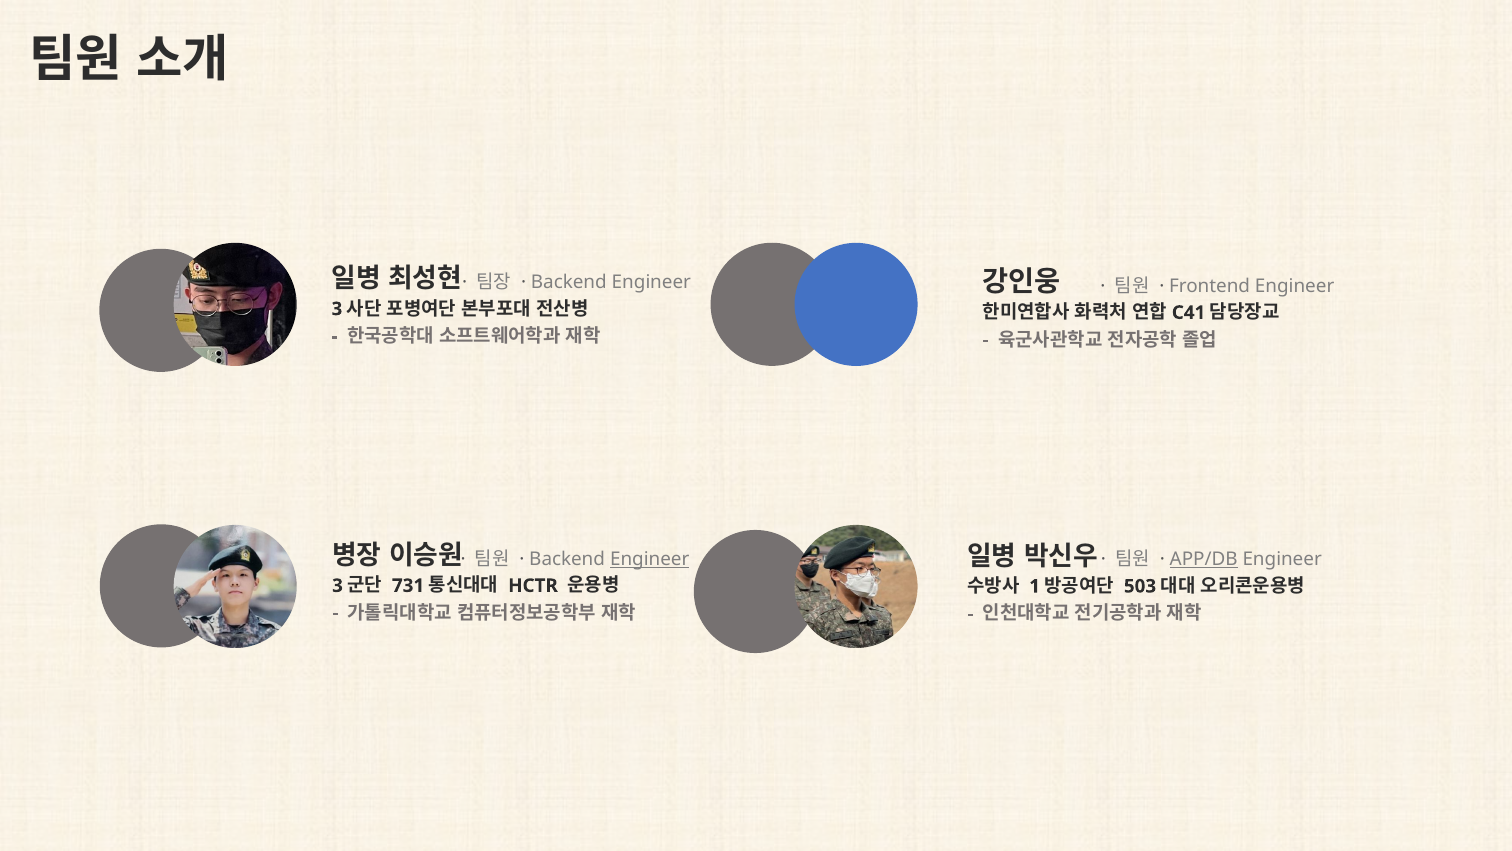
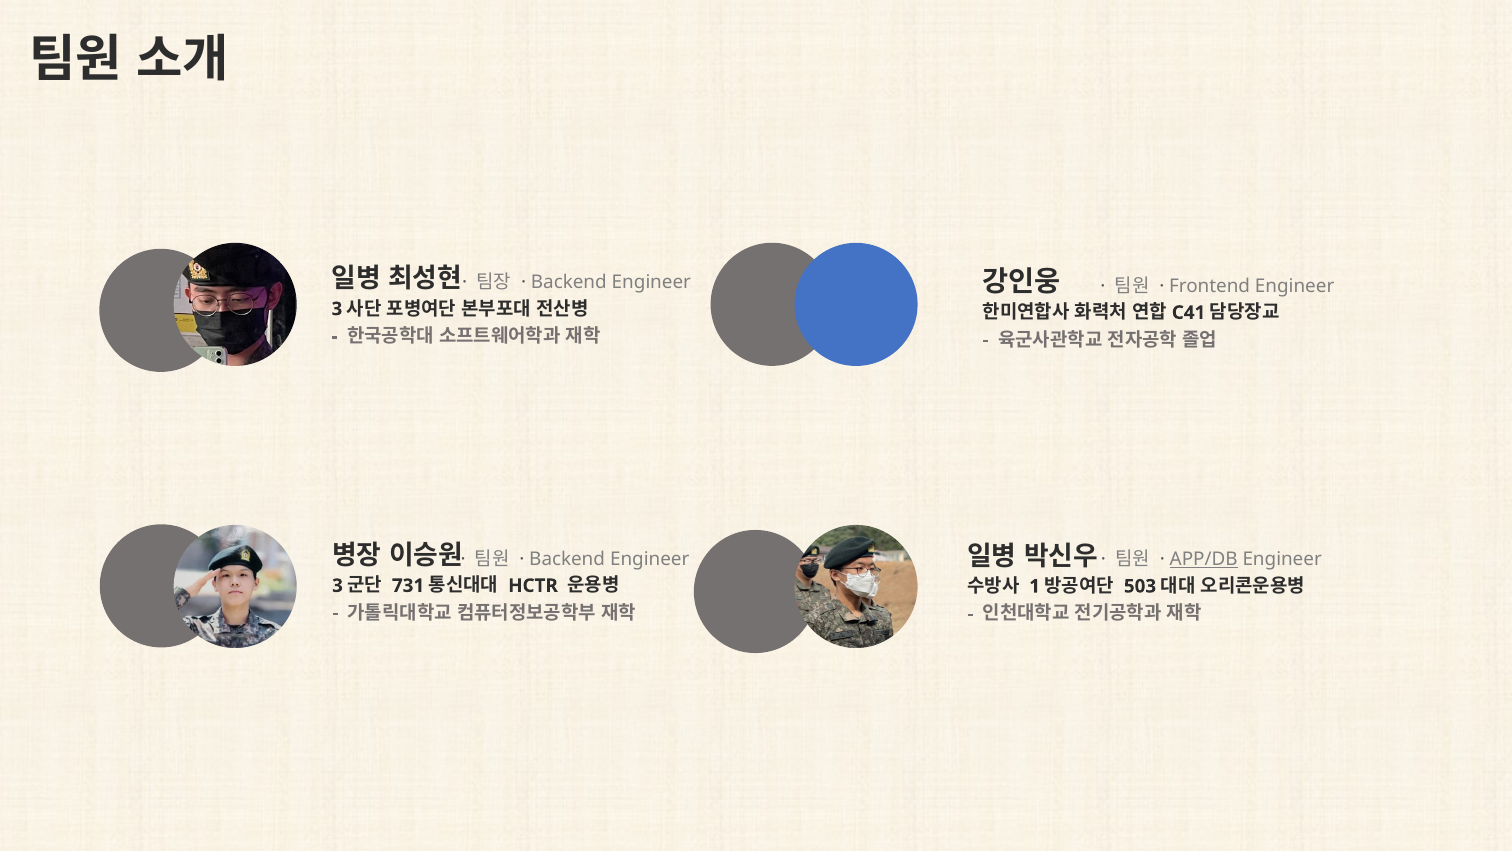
Engineer underline: present -> none (650, 559)
